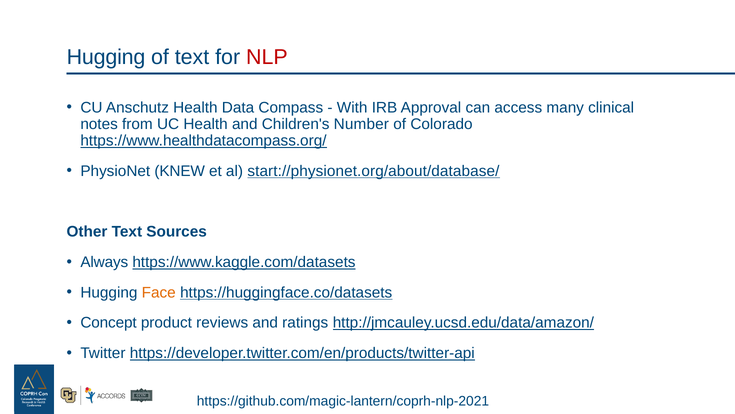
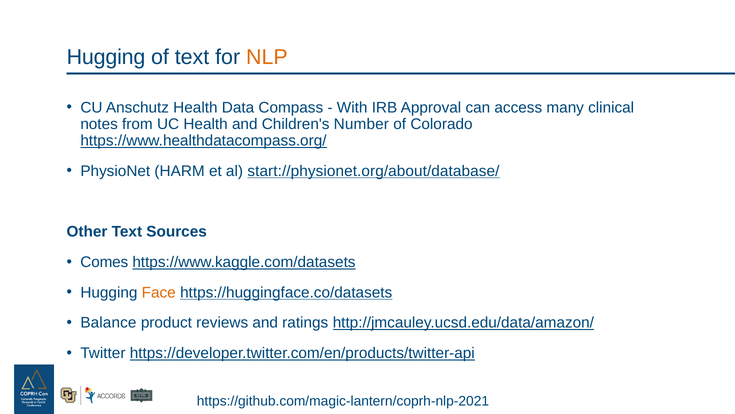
NLP colour: red -> orange (267, 57)
KNEW: KNEW -> HARM (180, 171)
Always: Always -> Comes (104, 262)
Concept: Concept -> Balance (108, 322)
